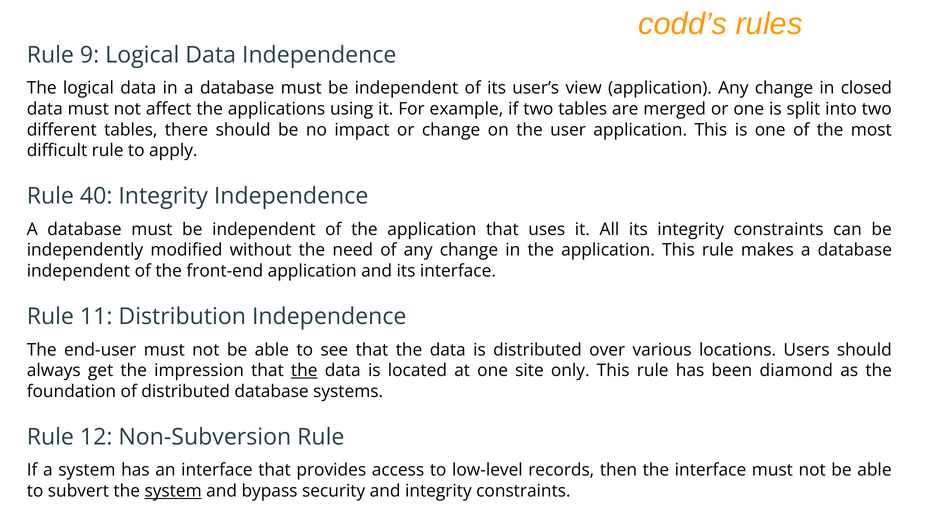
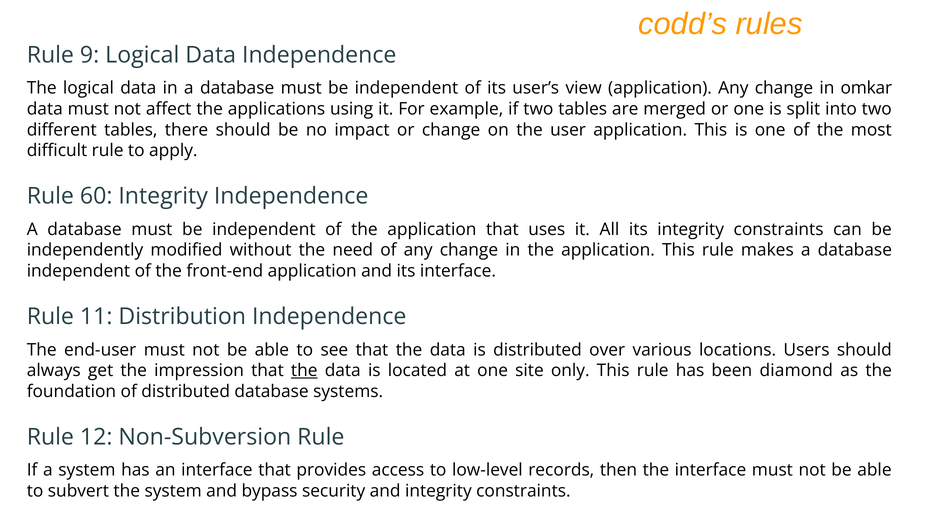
closed: closed -> omkar (866, 88)
40: 40 -> 60 (96, 196)
system underline: present -> none (173, 490)
